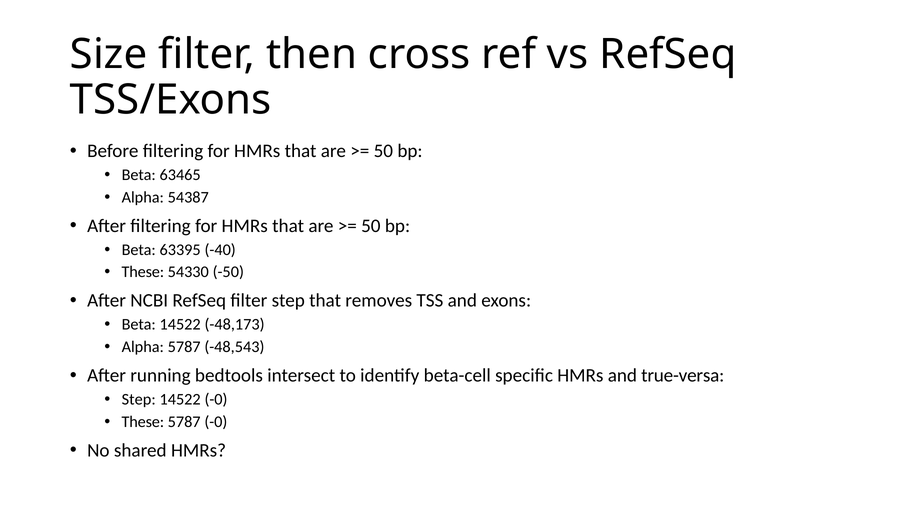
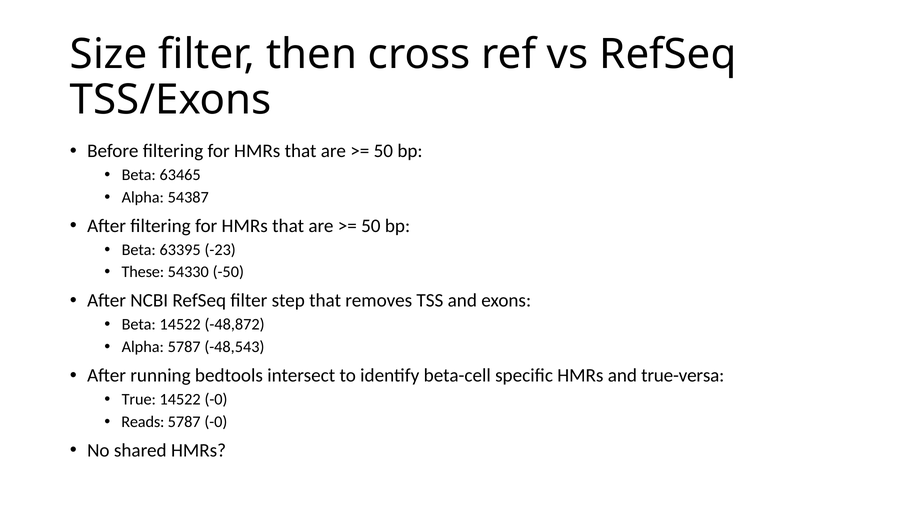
-40: -40 -> -23 (220, 250)
-48,173: -48,173 -> -48,872 (235, 325)
Step: Step -> True (139, 400)
These: These -> Reads (143, 422)
